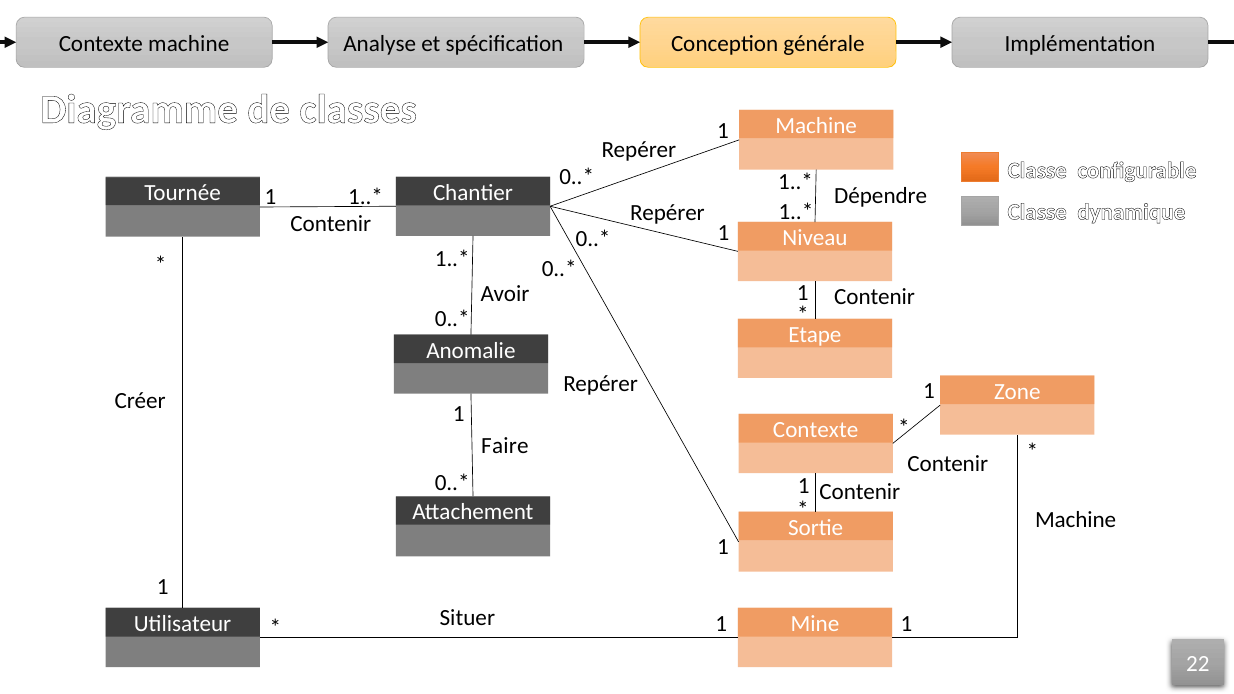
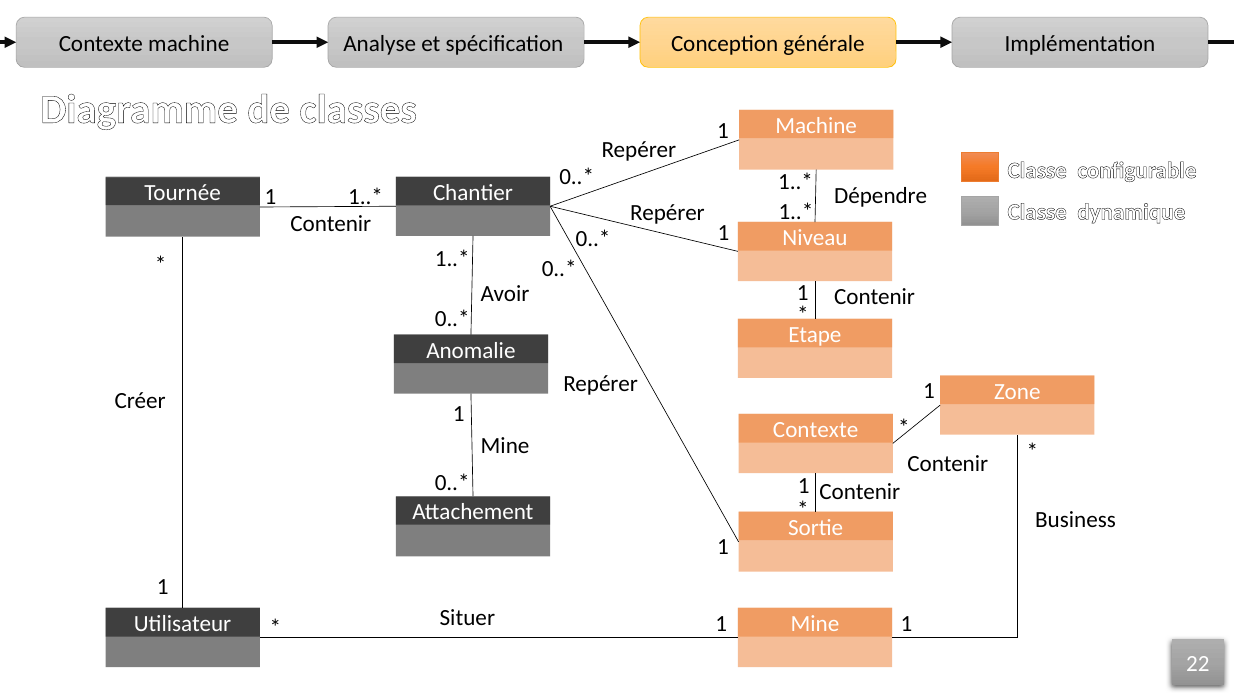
Faire: Faire -> Mine (505, 446)
Machine: Machine -> Business (1075, 520)
